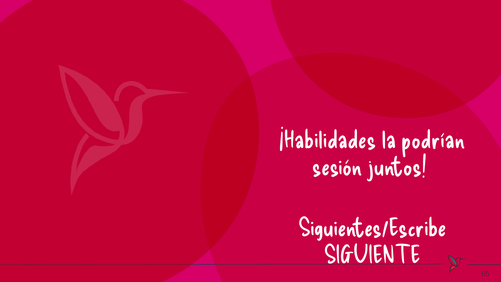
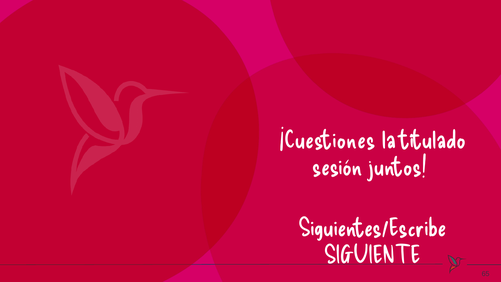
¡Habilidades: ¡Habilidades -> ¡Cuestiones (327, 140)
podrían: podrían -> titulado (434, 140)
